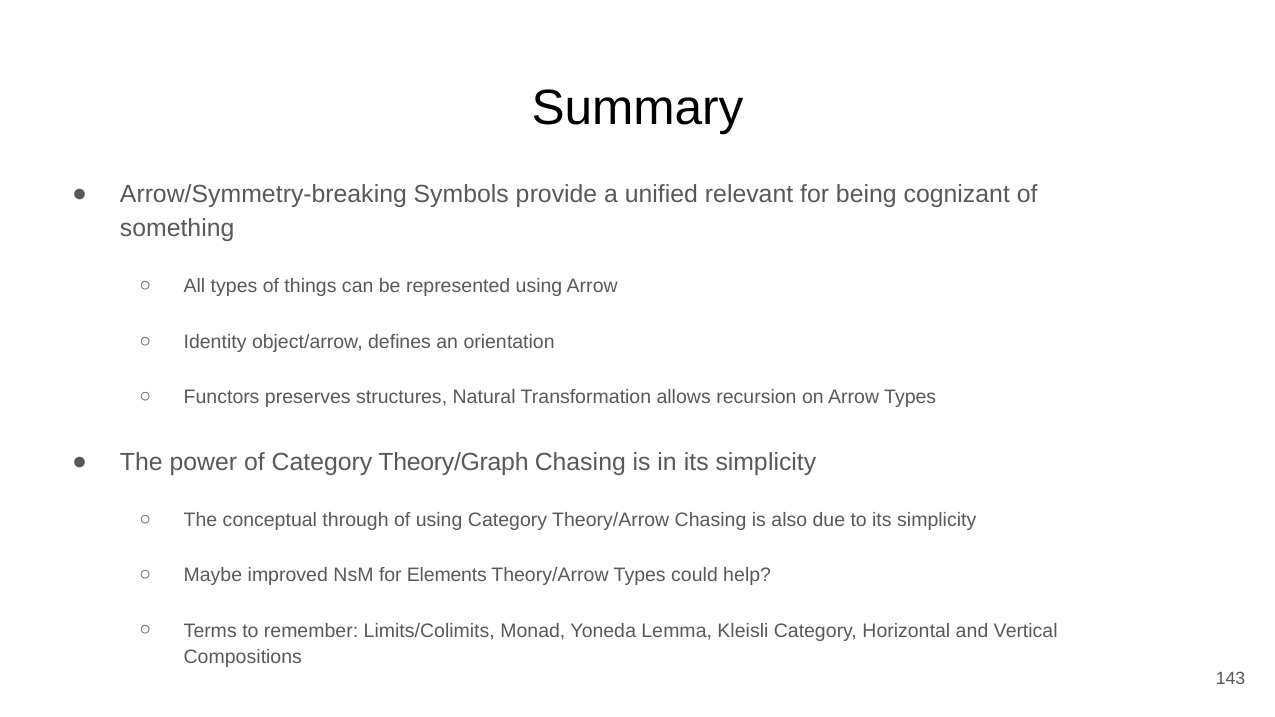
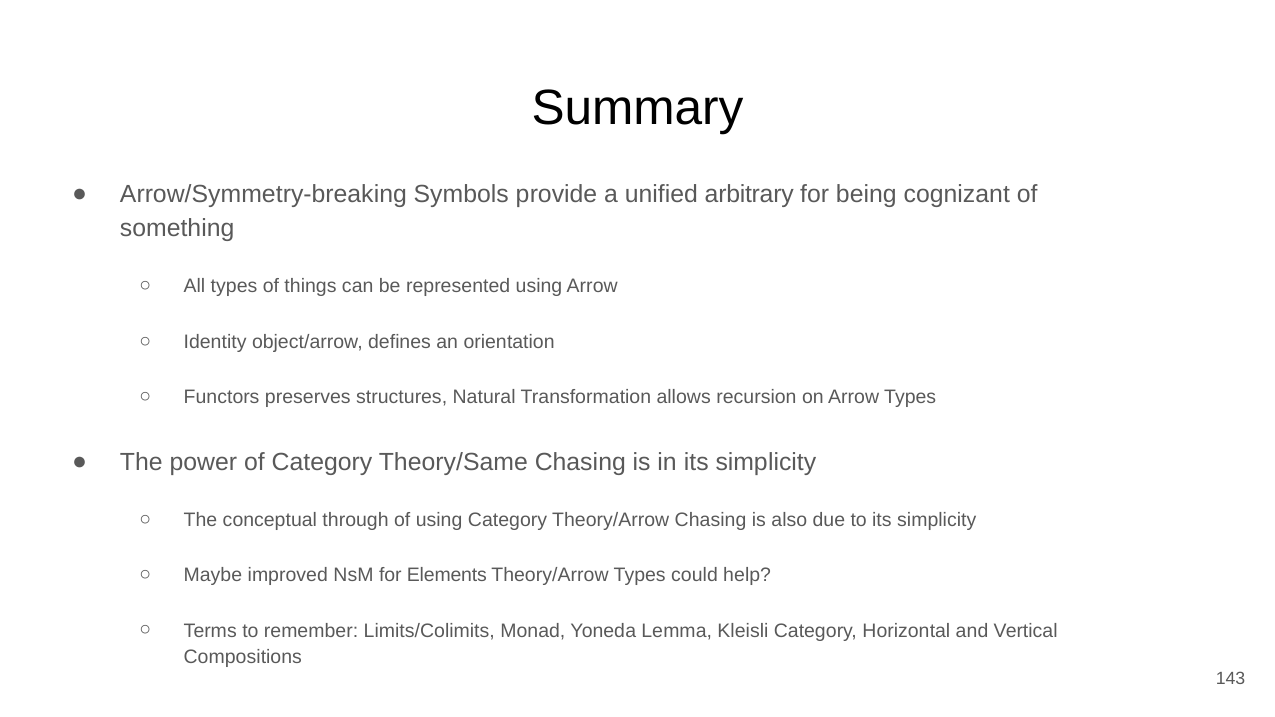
relevant: relevant -> arbitrary (749, 194)
Theory/Graph: Theory/Graph -> Theory/Same (453, 463)
